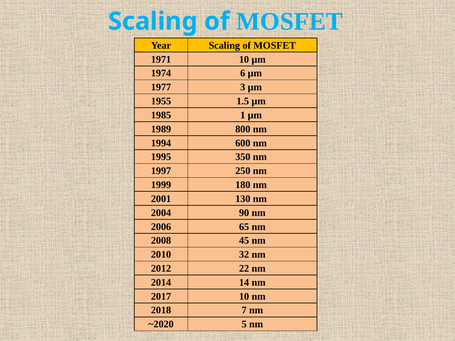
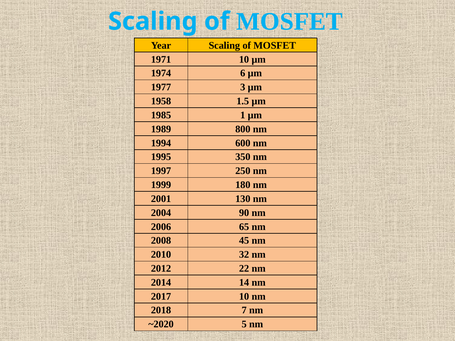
1955: 1955 -> 1958 (161, 101)
